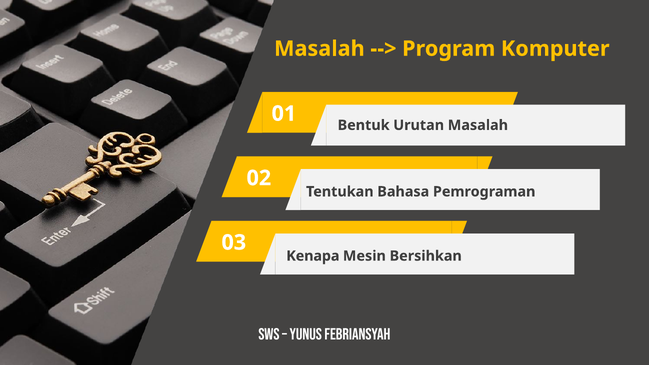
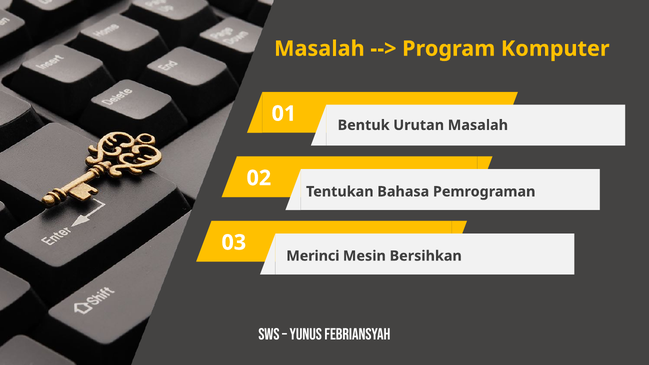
Kenapa: Kenapa -> Merinci (313, 256)
